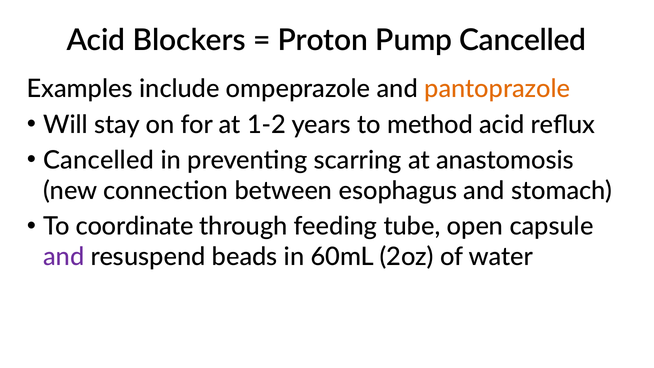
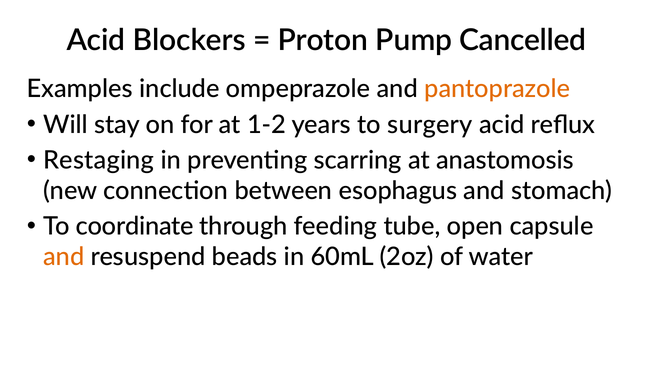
method: method -> surgery (430, 125)
Cancelled: Cancelled -> Restaging (99, 160)
and colour: purple -> orange (64, 257)
